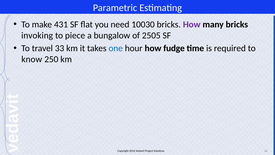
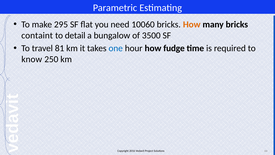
431: 431 -> 295 (61, 24)
10030: 10030 -> 10060 (143, 24)
How colour: purple -> orange (192, 24)
invoking: invoking -> containt (37, 35)
piece: piece -> detail (75, 35)
2505: 2505 -> 3500 (151, 35)
33: 33 -> 81 (60, 48)
